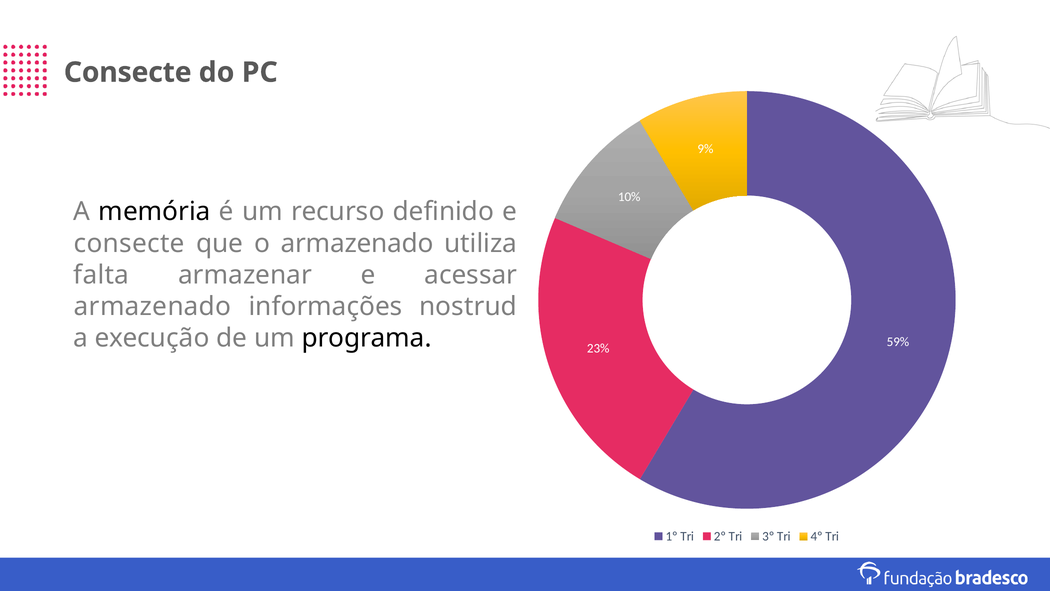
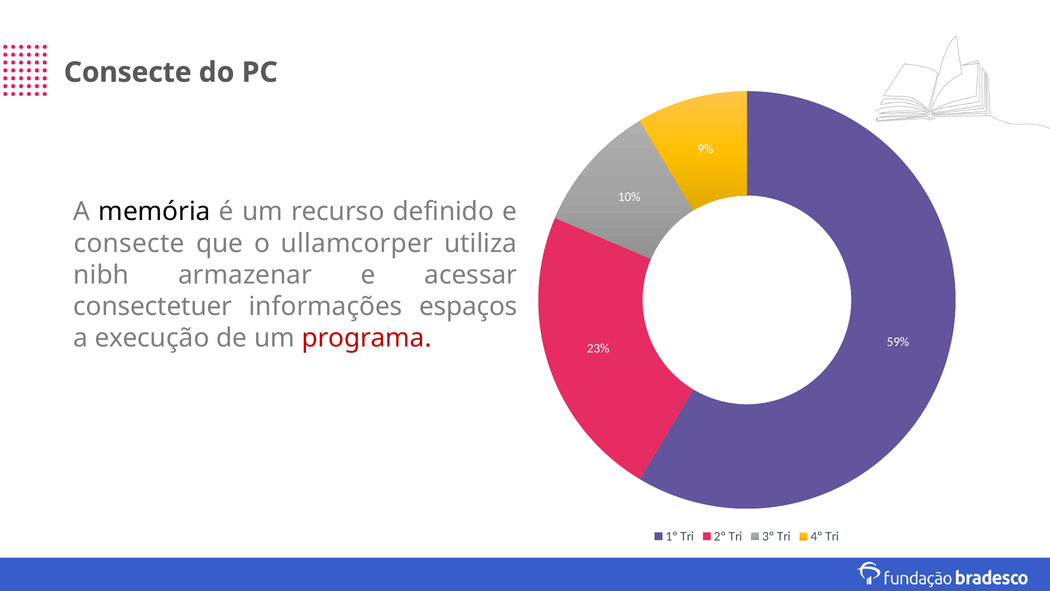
o armazenado: armazenado -> ullamcorper (357, 243)
falta: falta -> nibh (101, 275)
armazenado: armazenado -> consectetuer (153, 306)
nostrud: nostrud -> espaços (468, 306)
programa colour: black -> red (367, 338)
